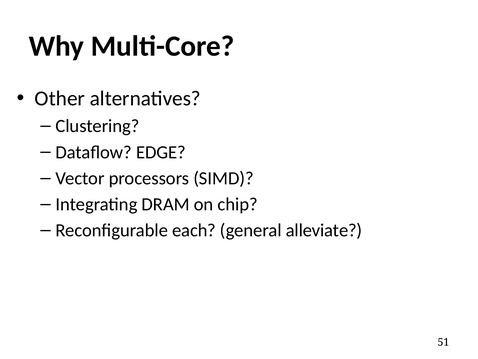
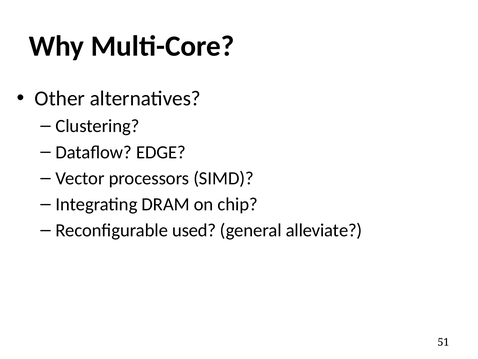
each: each -> used (194, 230)
